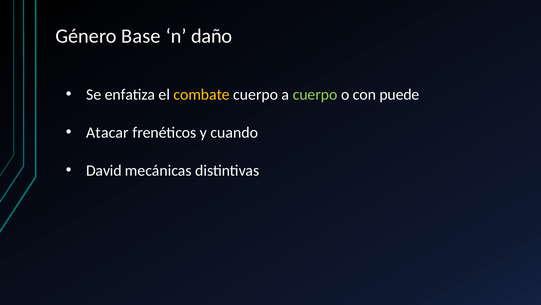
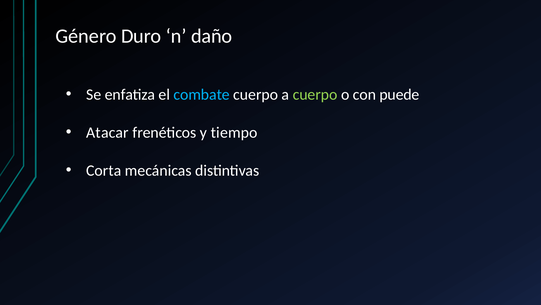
Base: Base -> Duro (141, 36)
combate colour: yellow -> light blue (202, 94)
cuando: cuando -> tiempo (234, 132)
David: David -> Corta (104, 170)
